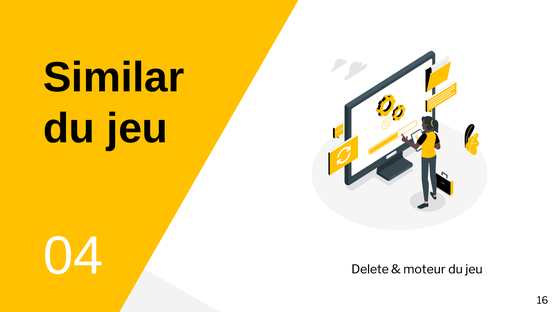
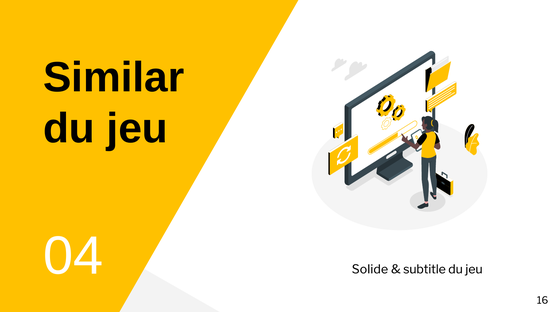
Delete: Delete -> Solide (370, 270)
moteur: moteur -> subtitle (424, 270)
